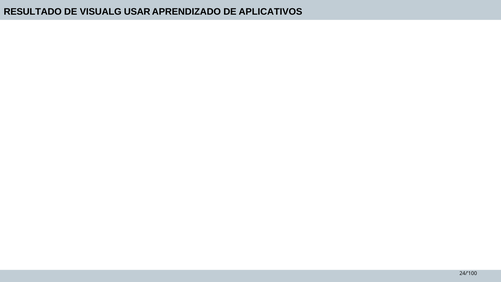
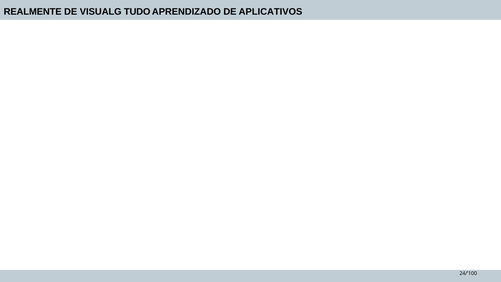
RESULTADO: RESULTADO -> REALMENTE (33, 12)
USAR: USAR -> TUDO (137, 12)
